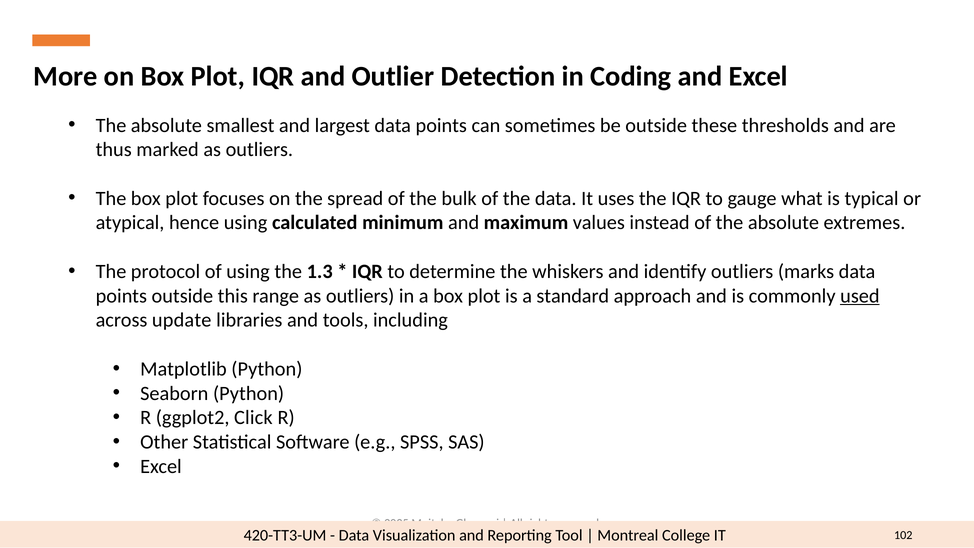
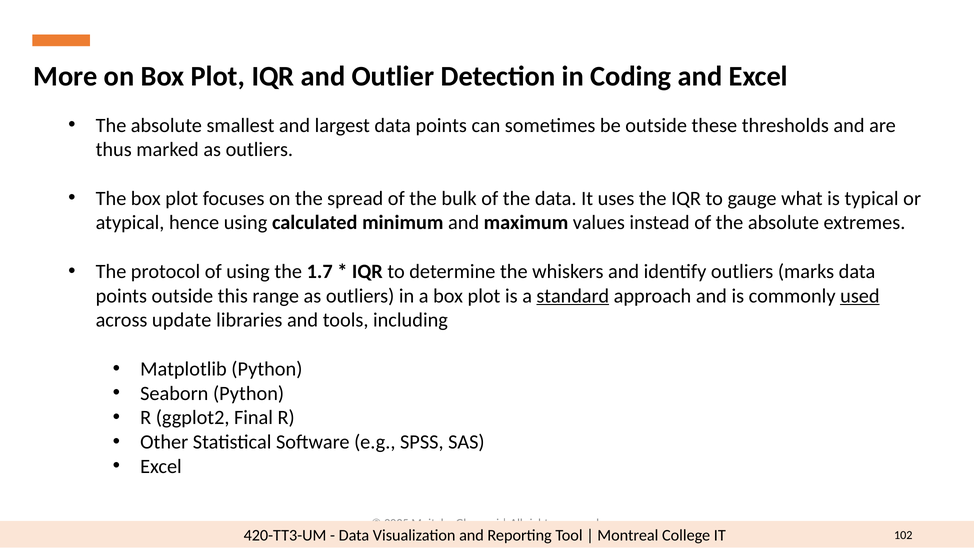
1.3: 1.3 -> 1.7 (320, 271)
standard underline: none -> present (573, 296)
Click: Click -> Final (253, 418)
